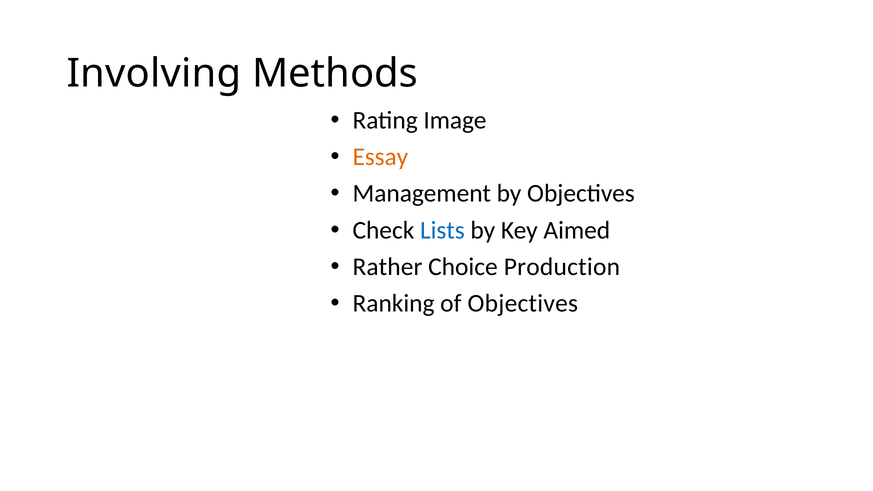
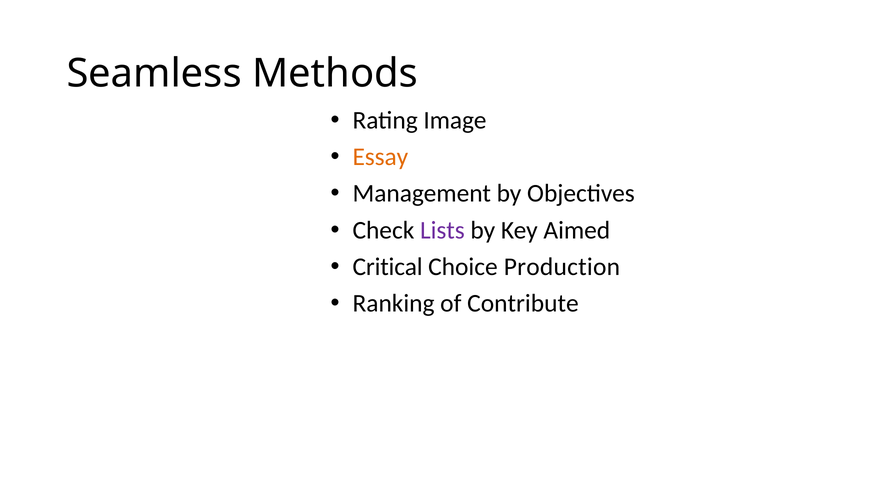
Involving: Involving -> Seamless (154, 73)
Lists colour: blue -> purple (442, 230)
Rather: Rather -> Critical (388, 267)
of Objectives: Objectives -> Contribute (523, 303)
